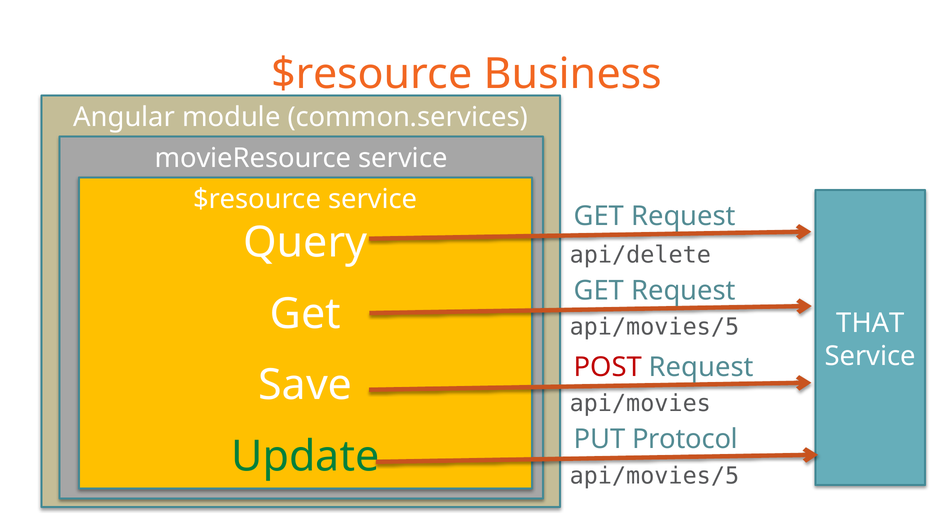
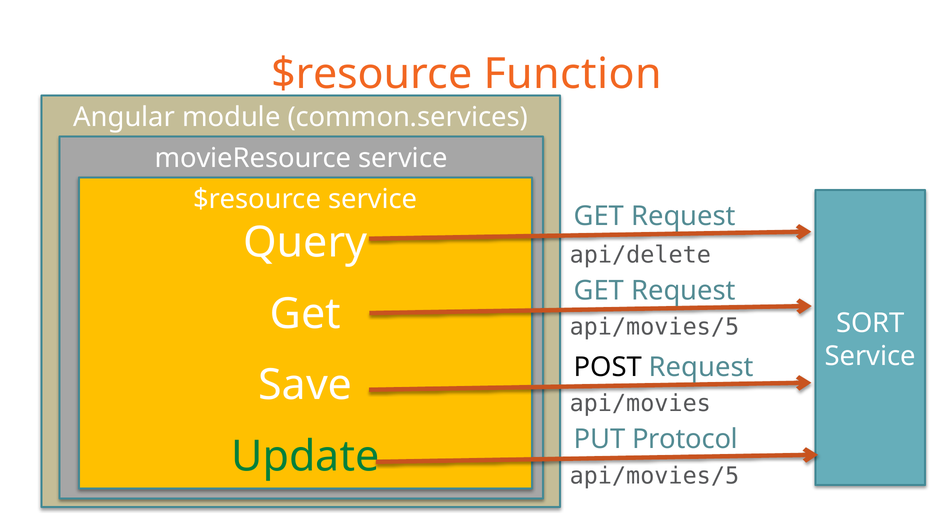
Business: Business -> Function (573, 74)
THAT: THAT -> SORT (870, 323)
POST colour: red -> black (608, 367)
